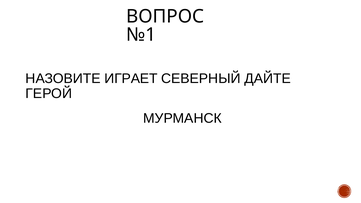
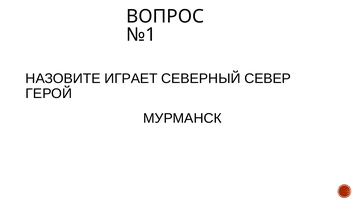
ДАЙТЕ: ДАЙТЕ -> СЕВЕР (268, 78)
